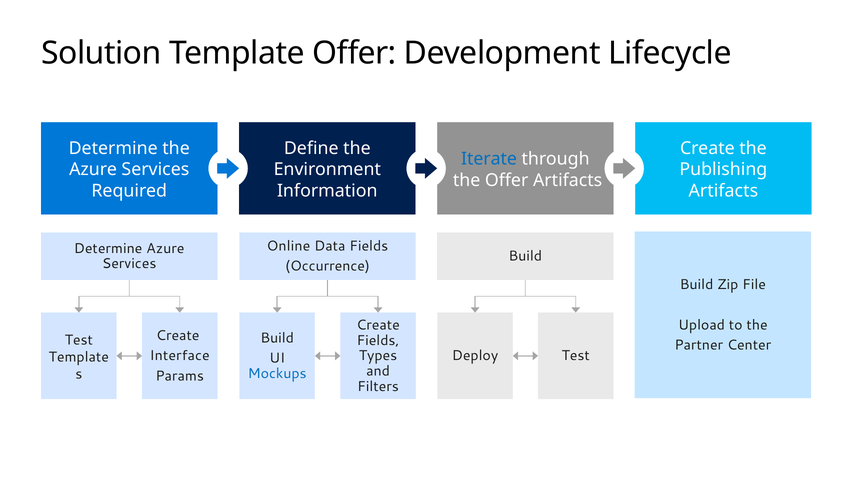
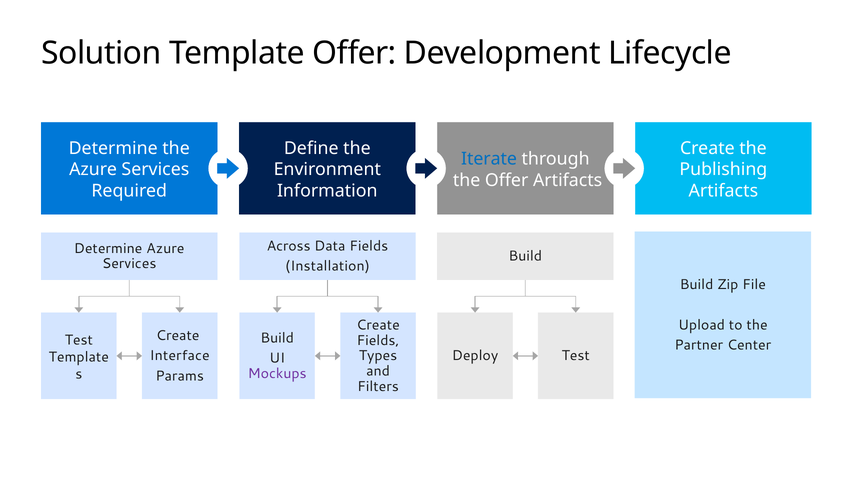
Online: Online -> Across (289, 246)
Occurrence: Occurrence -> Installation (327, 266)
Mockups colour: blue -> purple (277, 374)
